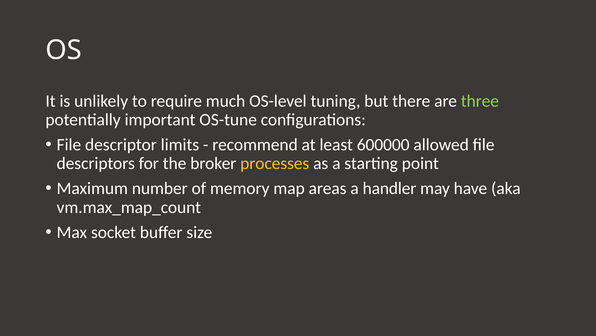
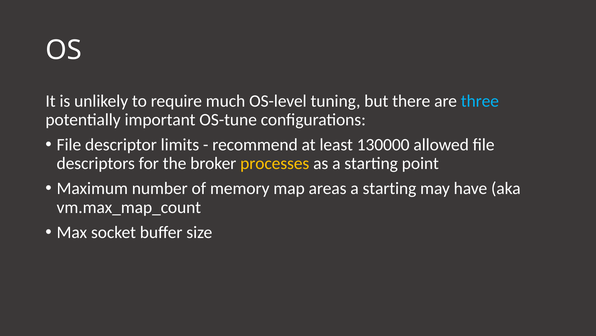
three colour: light green -> light blue (480, 101)
600000: 600000 -> 130000 (383, 144)
areas a handler: handler -> starting (389, 188)
